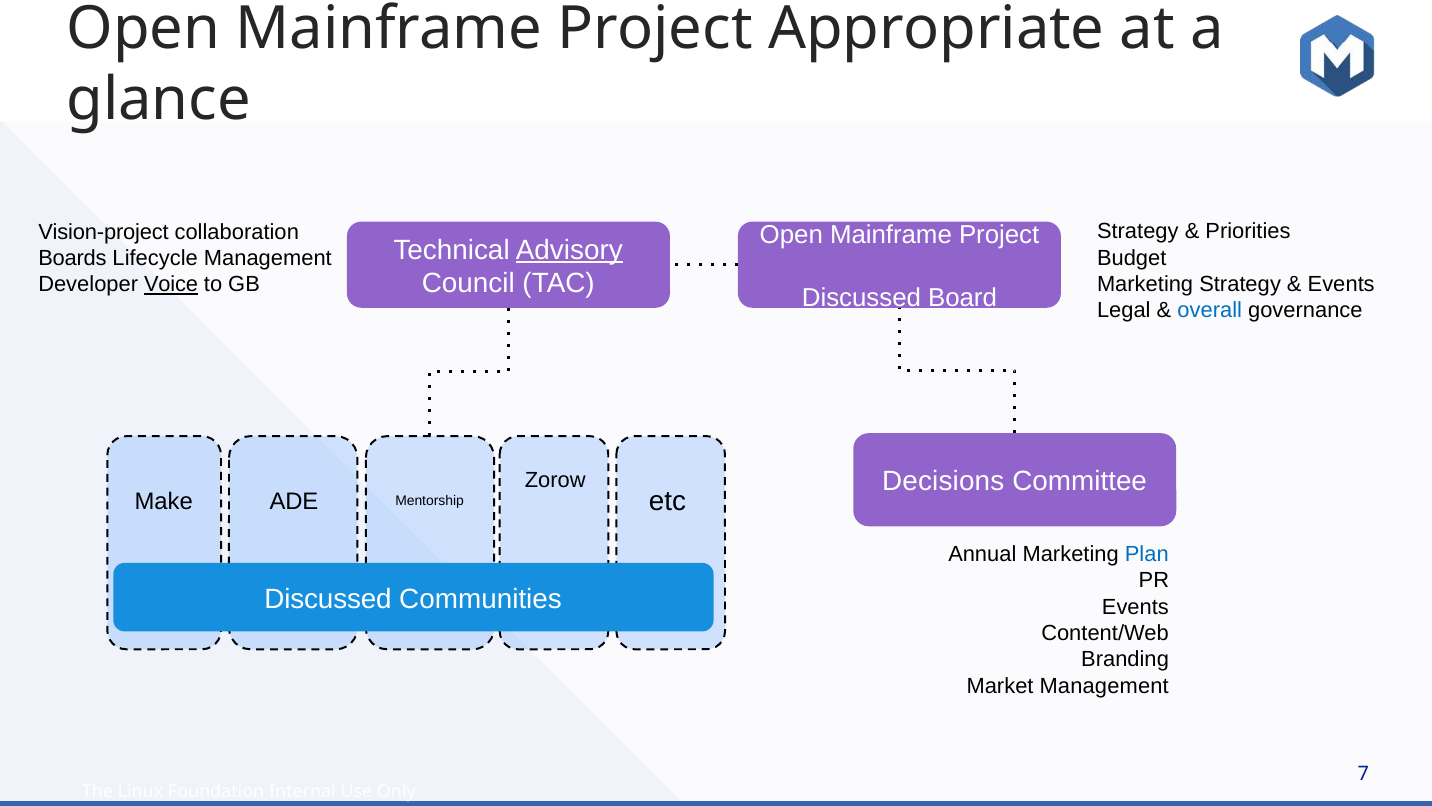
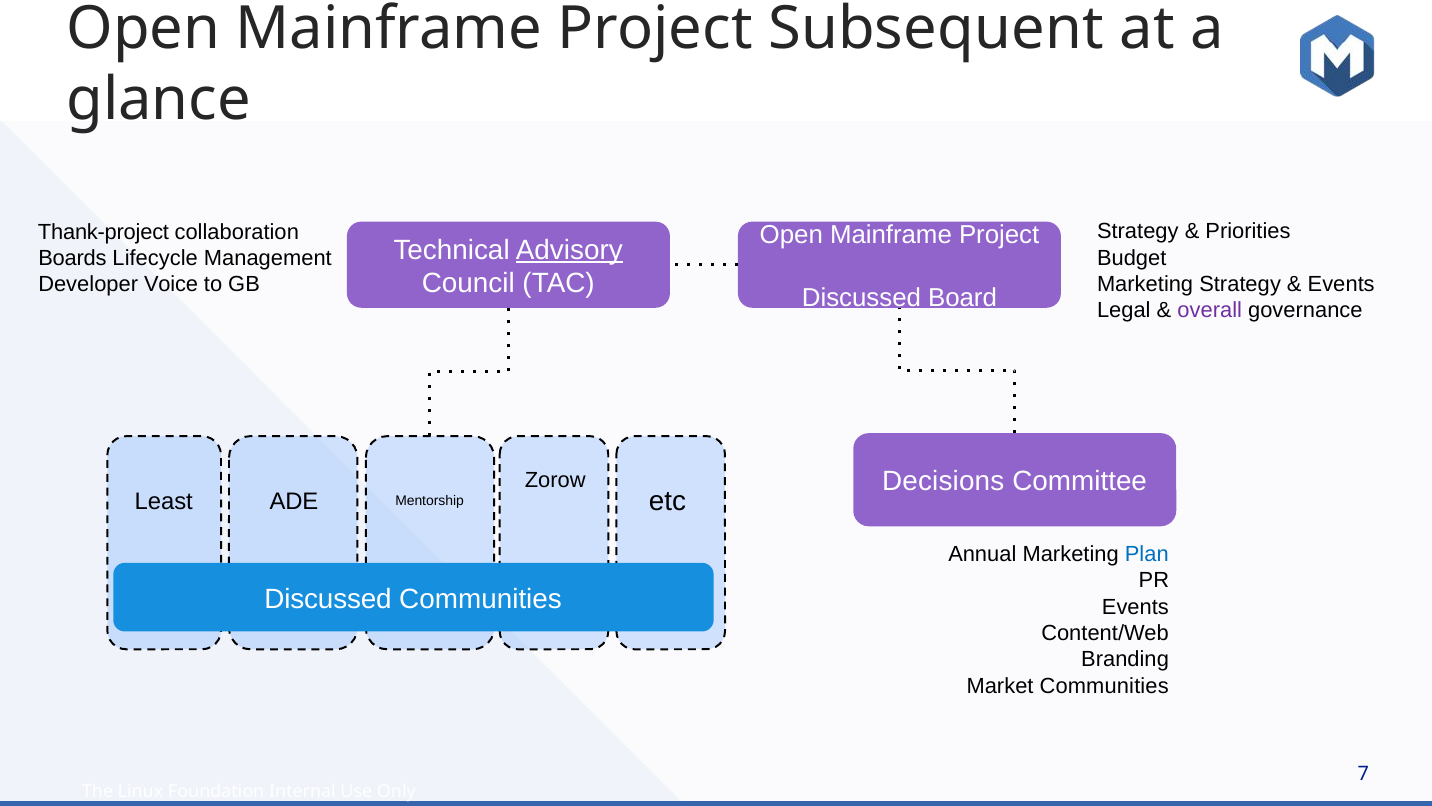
Appropriate: Appropriate -> Subsequent (936, 28)
Vision-project: Vision-project -> Thank-project (104, 232)
Voice underline: present -> none (171, 284)
overall colour: blue -> purple (1210, 310)
Make: Make -> Least (164, 501)
Market Management: Management -> Communities (1104, 685)
